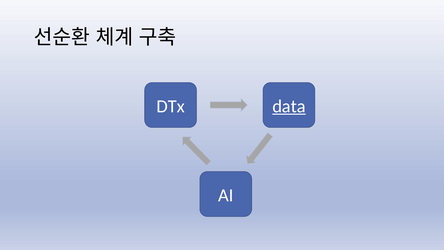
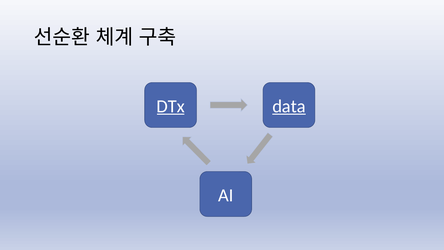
DTx underline: none -> present (171, 106)
